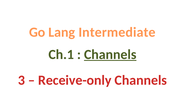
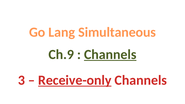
Intermediate: Intermediate -> Simultaneous (117, 32)
Ch.1: Ch.1 -> Ch.9 (61, 55)
Receive-only underline: none -> present (75, 80)
